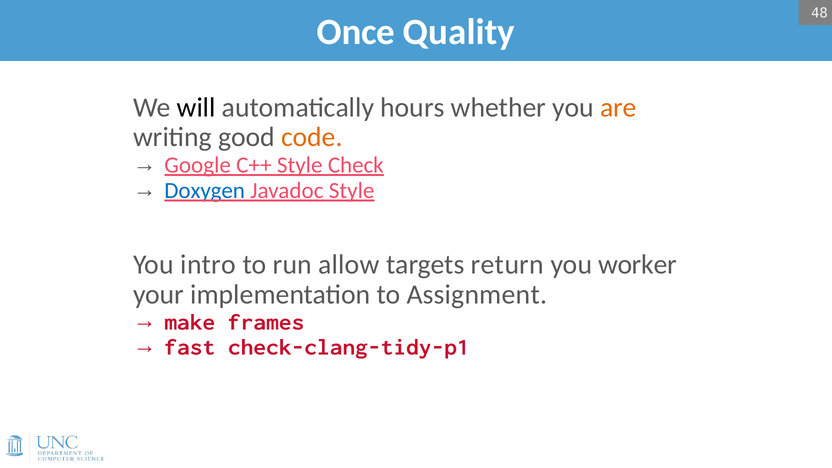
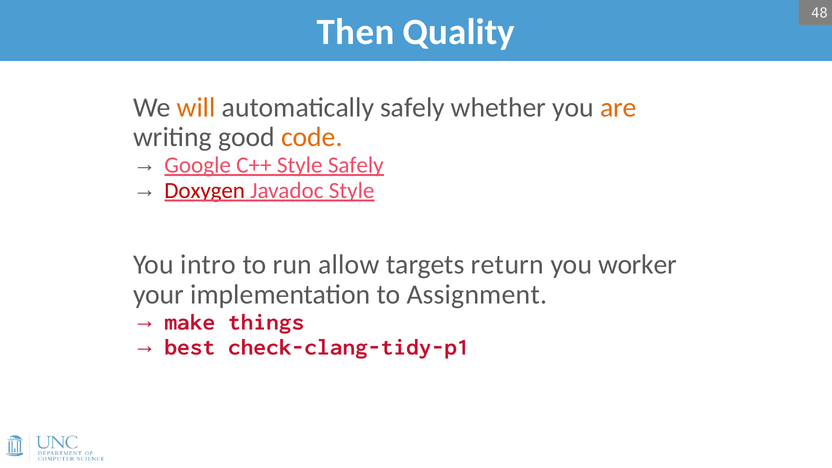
Once: Once -> Then (356, 32)
will colour: black -> orange (196, 107)
automatically hours: hours -> safely (412, 107)
Style Check: Check -> Safely (356, 165)
Doxygen colour: blue -> red (205, 191)
frames: frames -> things (266, 322)
fast: fast -> best (190, 347)
